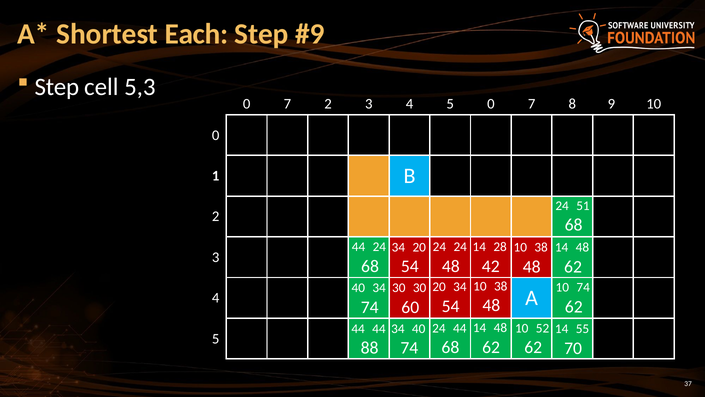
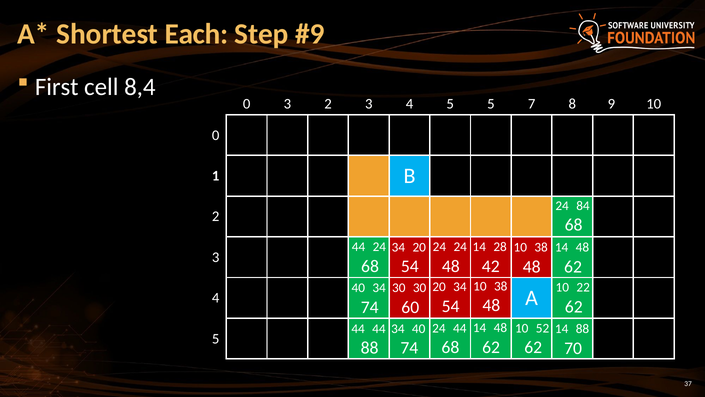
Step: Step -> First (57, 87)
5,3: 5,3 -> 8,4 (140, 87)
7: 7 -> 3 (287, 104)
5 0: 0 -> 5 (491, 104)
51: 51 -> 84 (583, 205)
10 74: 74 -> 22 (583, 287)
14 55: 55 -> 88 (582, 329)
